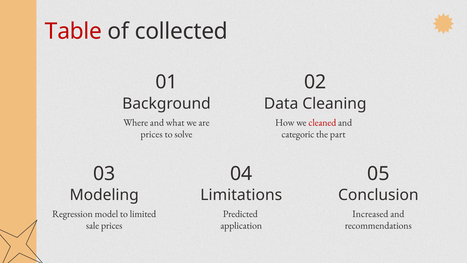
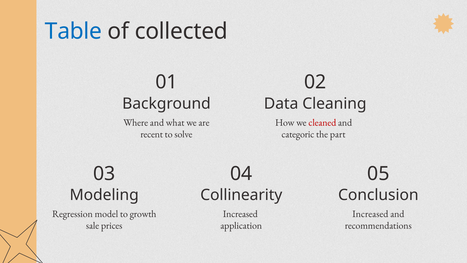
Table colour: red -> blue (74, 31)
prices: prices -> recent (152, 134)
Limitations: Limitations -> Collinearity (241, 195)
limited: limited -> growth (143, 214)
Predicted: Predicted -> Increased (240, 214)
